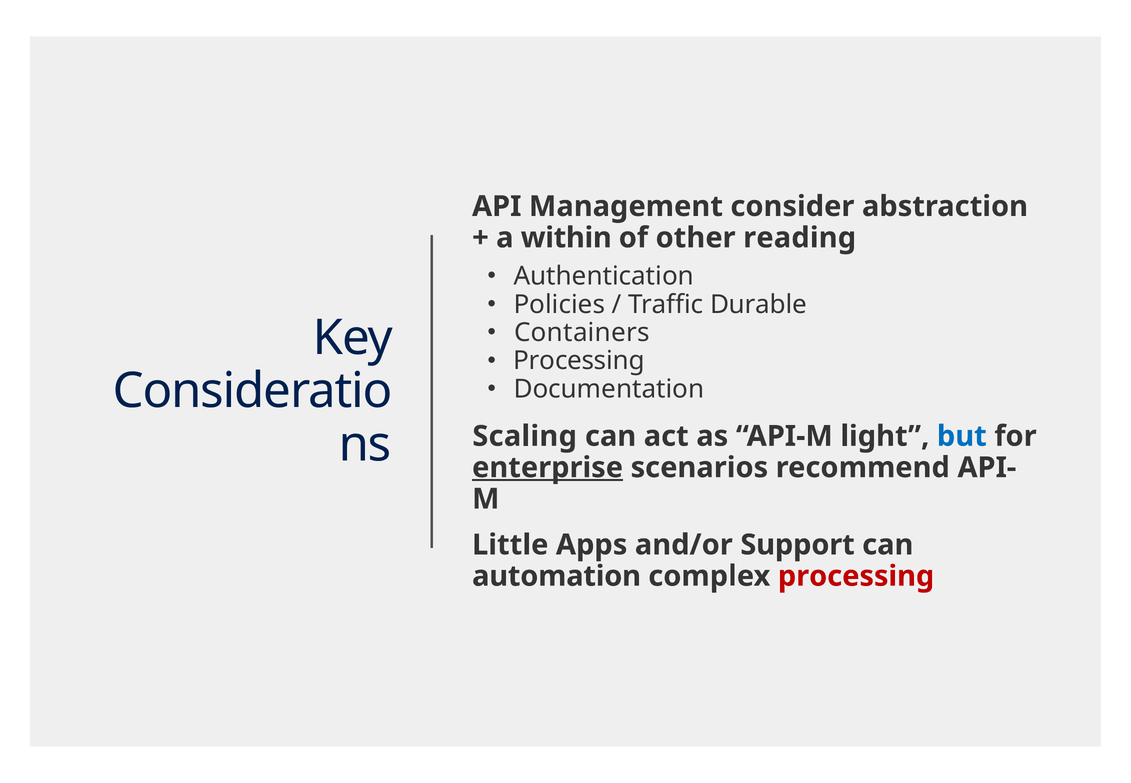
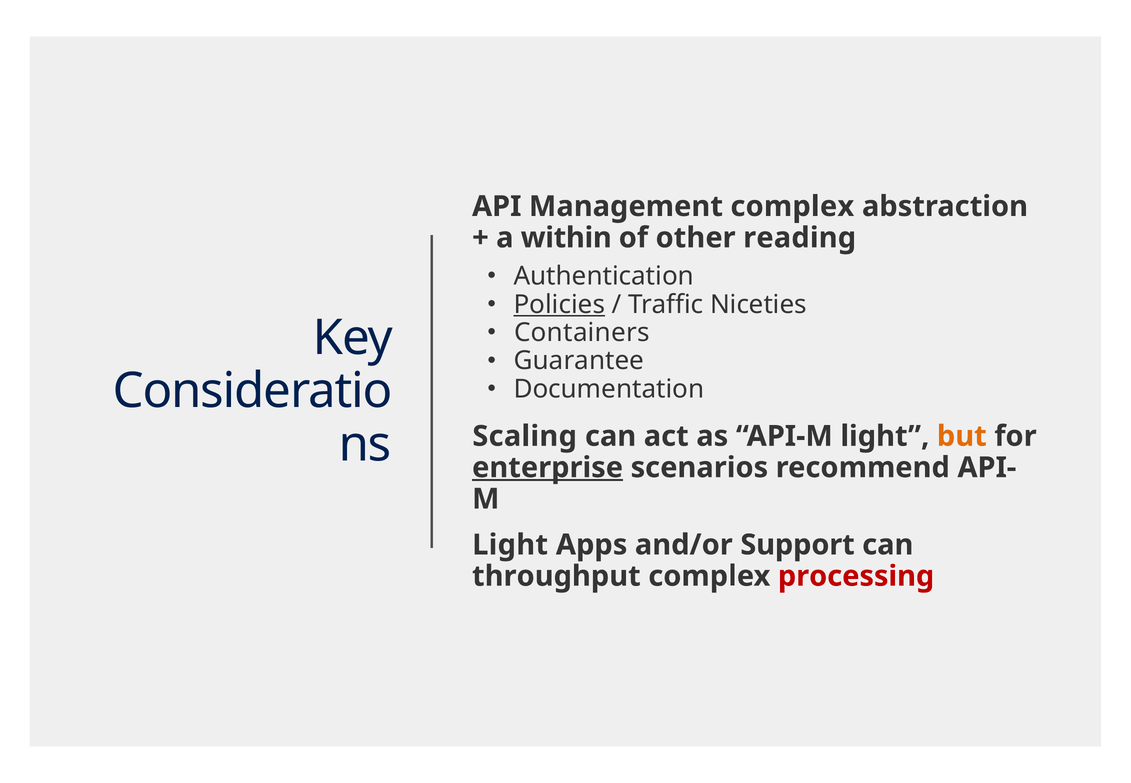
Management consider: consider -> complex (792, 206)
Policies underline: none -> present (559, 304)
Durable: Durable -> Niceties (758, 304)
Processing: Processing -> Guarantee (579, 361)
but colour: blue -> orange (962, 436)
Little: Little -> Light (510, 545)
automation: automation -> throughput (556, 576)
